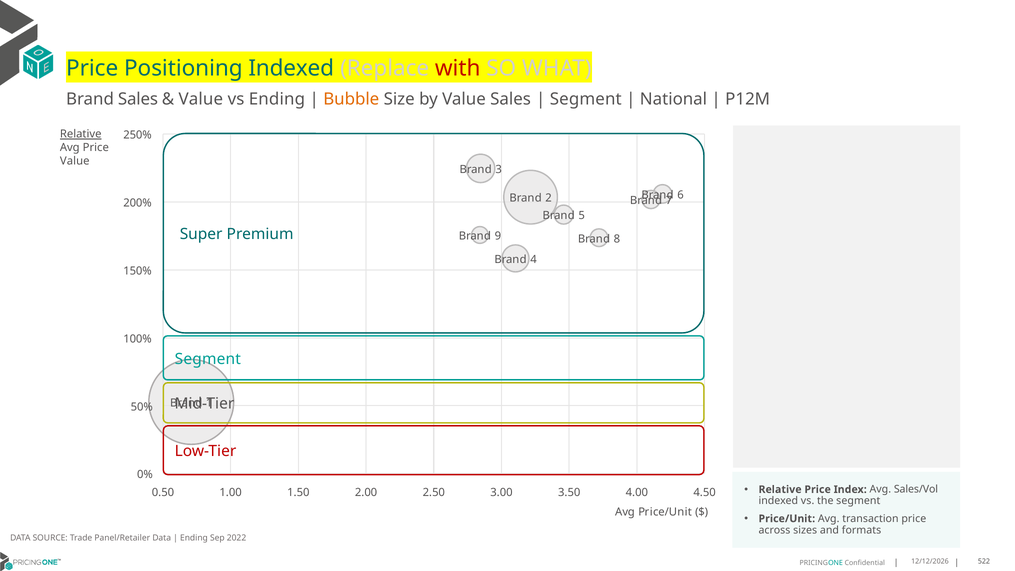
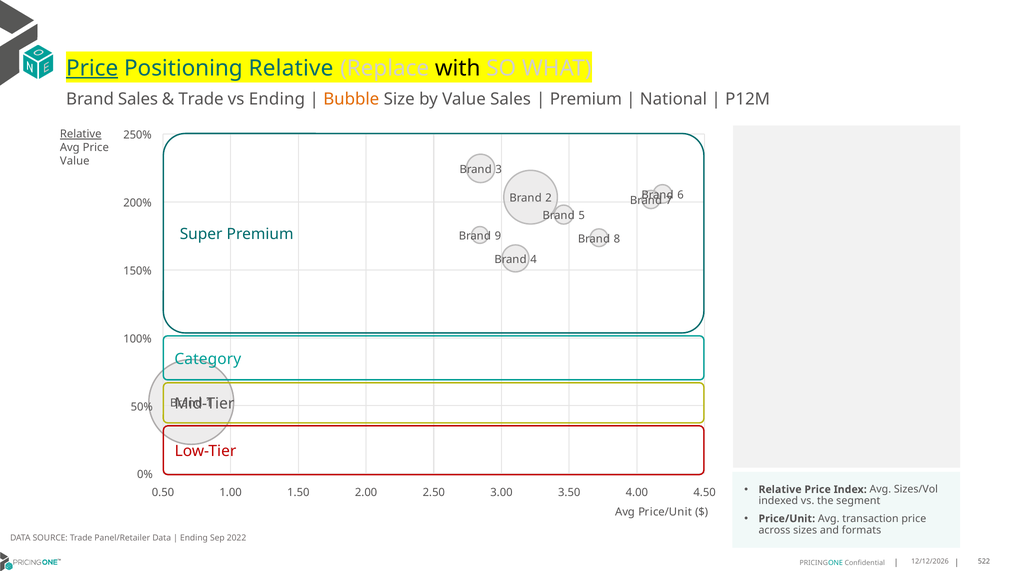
Price underline: none -> present (92, 68)
Positioning Indexed: Indexed -> Relative (291, 68)
with colour: red -> black (458, 68)
Value: Value -> Trade (201, 99)
Segment: Segment -> Premium (586, 99)
Segment: Segment -> Category (208, 359)
Sales/Vol: Sales/Vol -> Sizes/Vol (916, 489)
